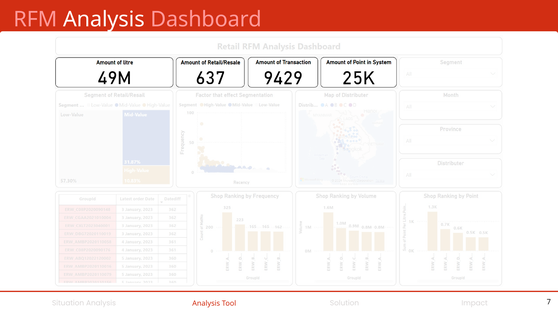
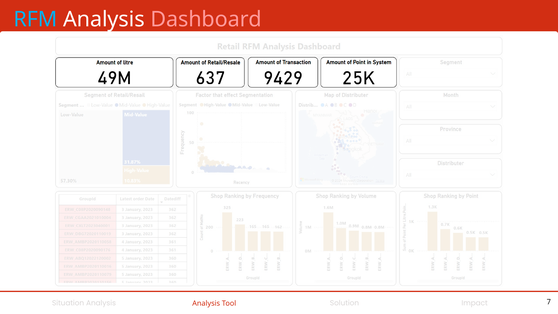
RFM colour: pink -> light blue (35, 19)
